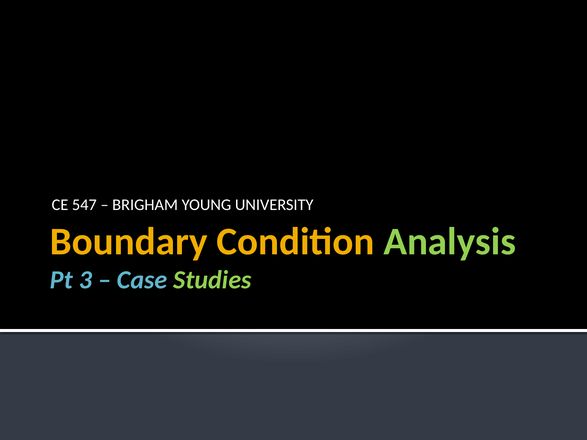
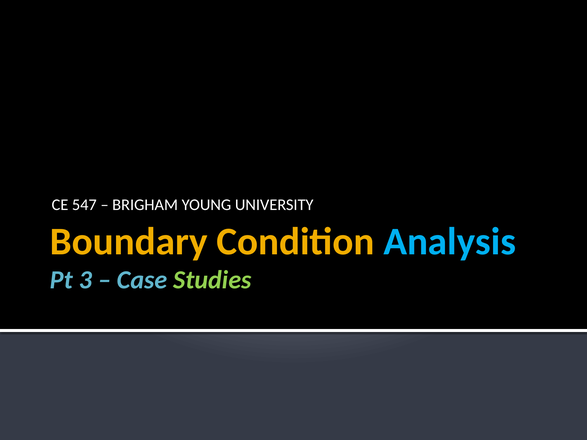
Analysis colour: light green -> light blue (450, 242)
